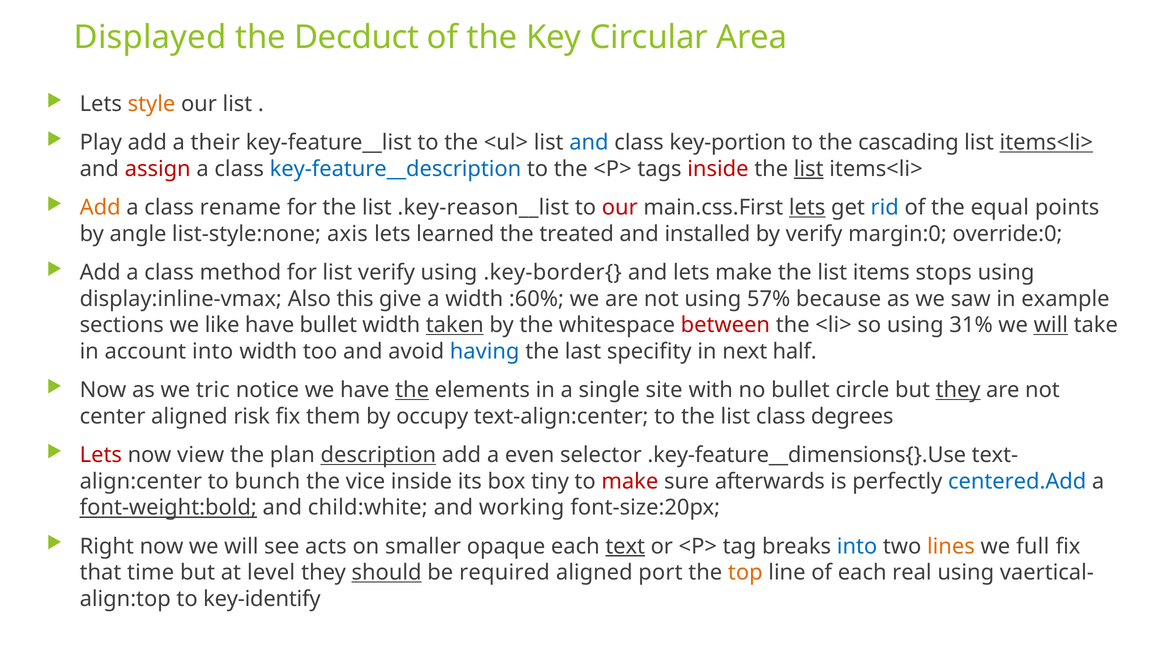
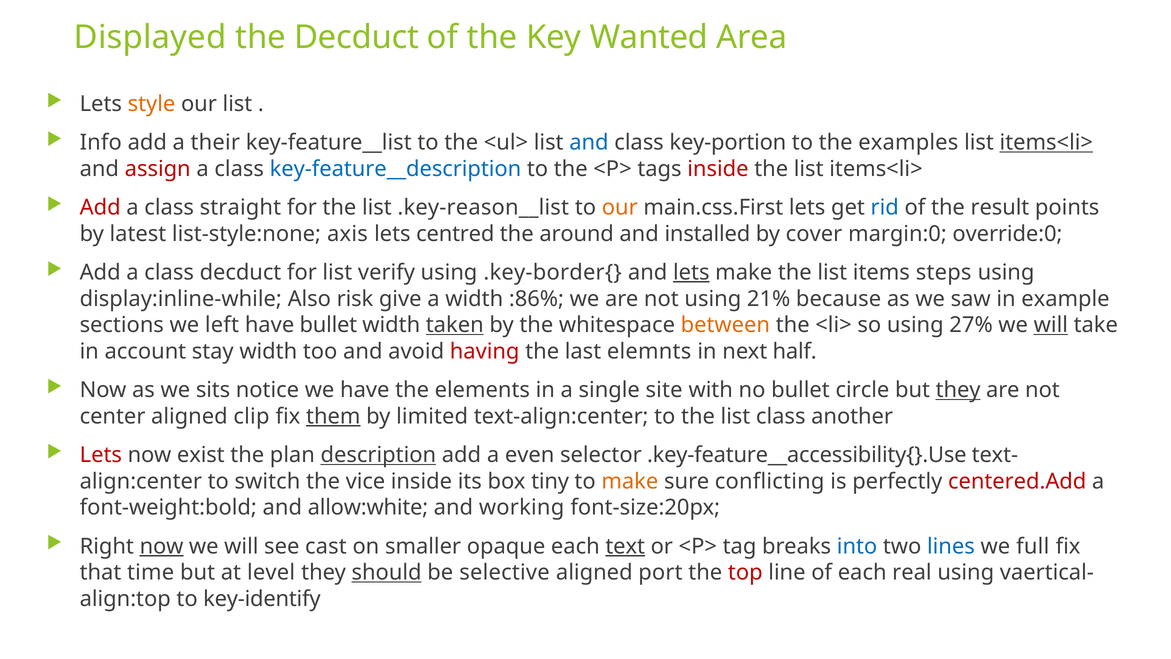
Circular: Circular -> Wanted (649, 37)
Play: Play -> Info (101, 142)
cascading: cascading -> examples (908, 142)
list underline: present -> none (809, 169)
Add colour: orange -> red (100, 207)
rename: rename -> straight (240, 207)
our colour: red -> orange (620, 207)
lets underline: present -> none (807, 207)
equal: equal -> result (1000, 207)
angle: angle -> latest (138, 234)
learned: learned -> centred (455, 234)
treated: treated -> around (577, 234)
by verify: verify -> cover (814, 234)
class method: method -> decduct (240, 272)
lets underline: none -> present (691, 272)
stops: stops -> steps (944, 272)
display:inline-vmax: display:inline-vmax -> display:inline-while (181, 299)
this: this -> risk (355, 299)
:60%: :60% -> :86% (536, 299)
57%: 57% -> 21% (769, 299)
like: like -> left (222, 325)
between colour: red -> orange (725, 325)
31%: 31% -> 27% (971, 325)
account into: into -> stay (213, 351)
having colour: blue -> red (485, 351)
specifity: specifity -> elemnts (649, 351)
tric: tric -> sits (213, 390)
the underline: present -> none (412, 390)
risk: risk -> clip (251, 416)
them underline: none -> present (333, 416)
occupy: occupy -> limited (432, 416)
degrees: degrees -> another (852, 416)
view: view -> exist (201, 455)
.key-feature__dimensions{}.Use: .key-feature__dimensions{}.Use -> .key-feature__accessibility{}.Use (807, 455)
bunch: bunch -> switch (267, 481)
make colour: red -> orange (630, 481)
afterwards: afterwards -> conflicting (770, 481)
centered.Add colour: blue -> red (1017, 481)
font-weight:bold underline: present -> none (168, 507)
child:white: child:white -> allow:white (368, 507)
now underline: none -> present (162, 546)
acts: acts -> cast (326, 546)
lines colour: orange -> blue (951, 546)
required: required -> selective (505, 572)
top colour: orange -> red (745, 572)
